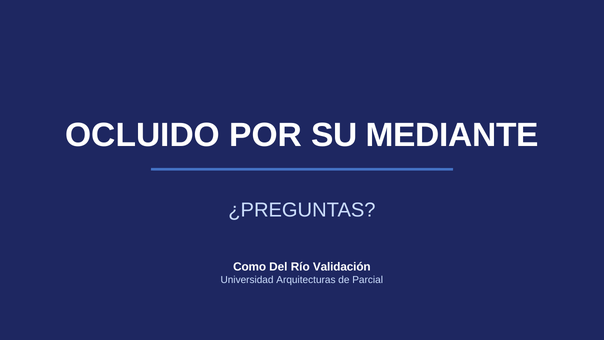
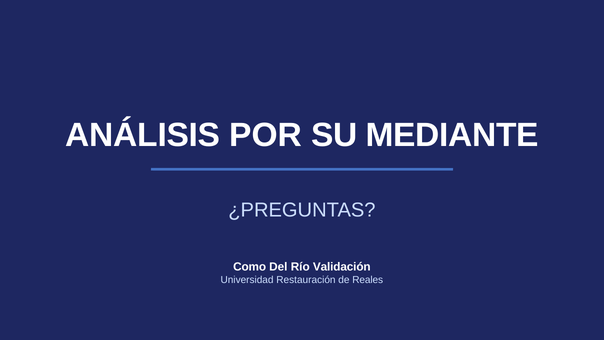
OCLUIDO: OCLUIDO -> ANÁLISIS (143, 135)
Arquitecturas: Arquitecturas -> Restauración (306, 280)
Parcial: Parcial -> Reales (368, 280)
